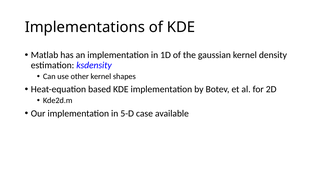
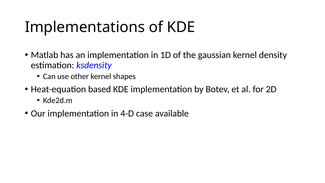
5-D: 5-D -> 4-D (127, 113)
